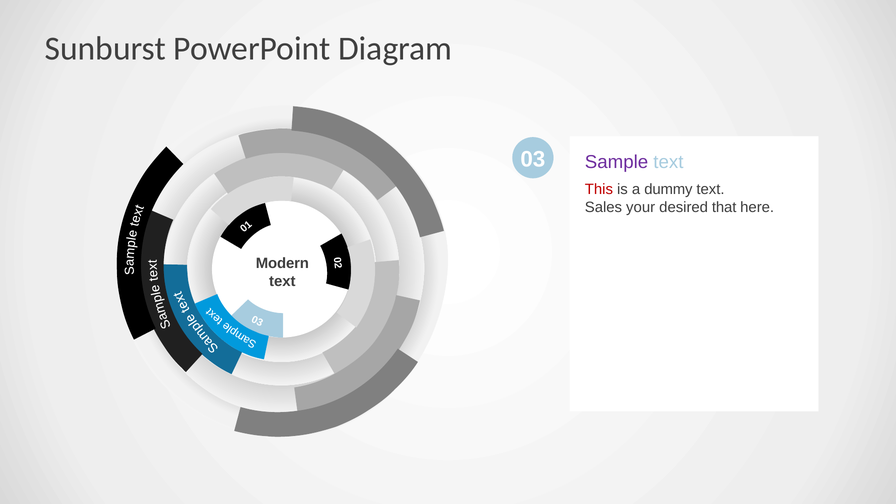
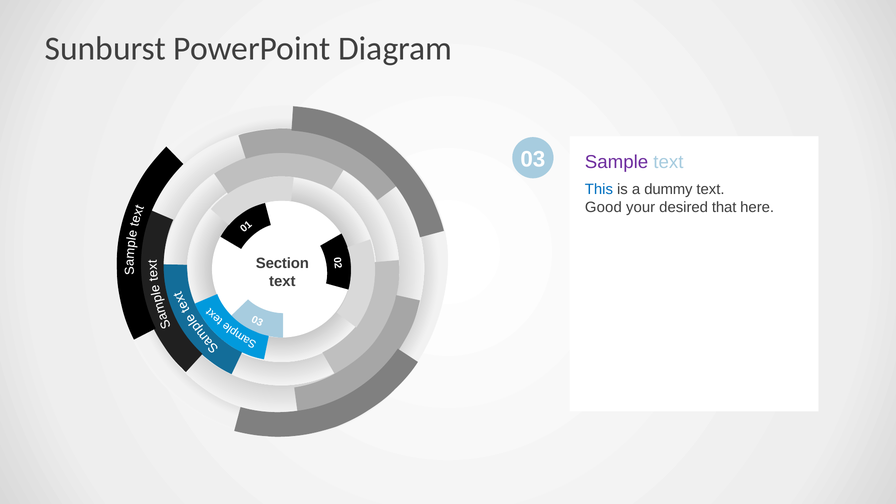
This colour: red -> blue (599, 189)
Sales: Sales -> Good (603, 207)
Modern: Modern -> Section (282, 263)
